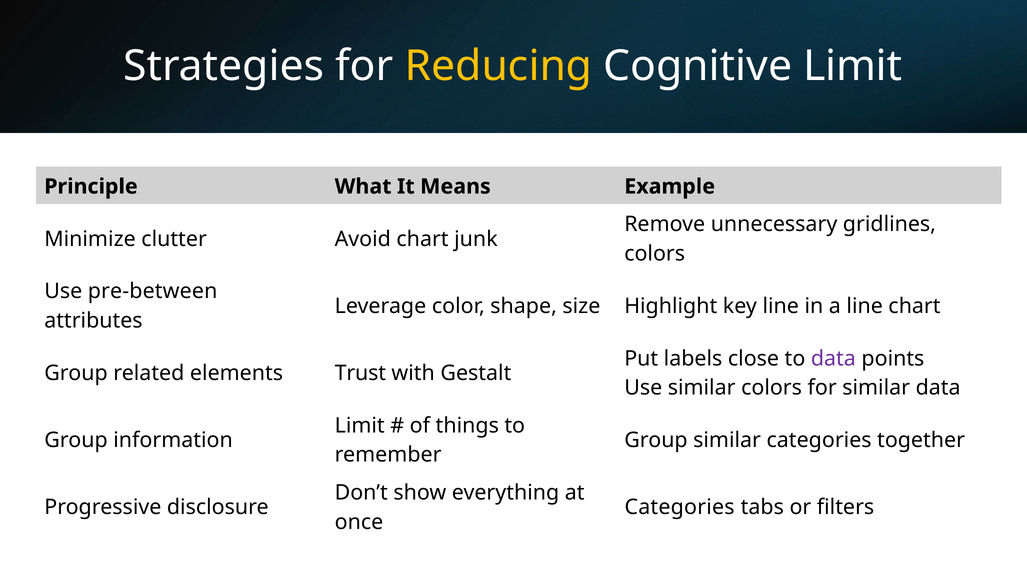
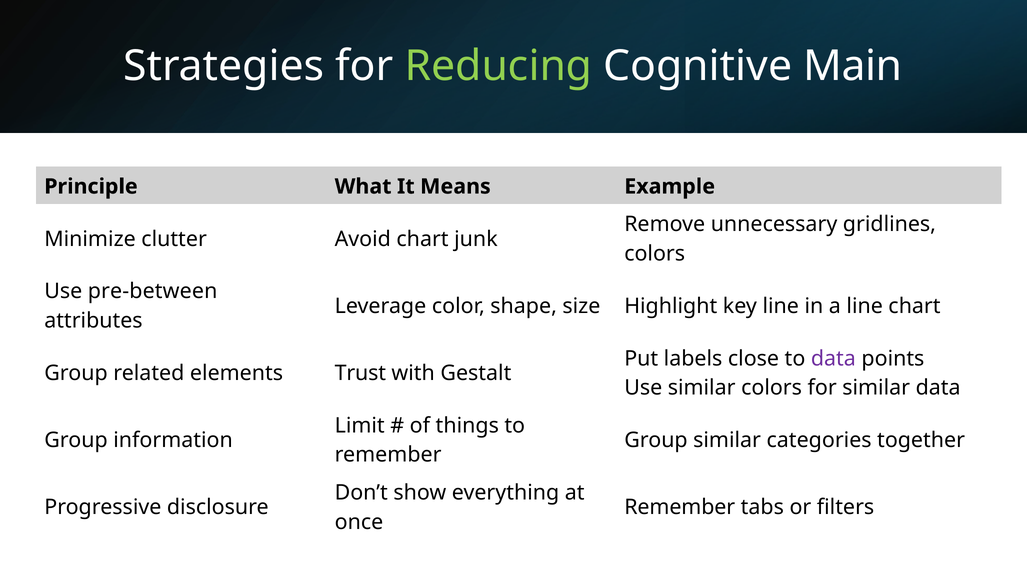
Reducing colour: yellow -> light green (498, 66)
Cognitive Limit: Limit -> Main (853, 66)
Categories: Categories -> Remember (680, 507)
